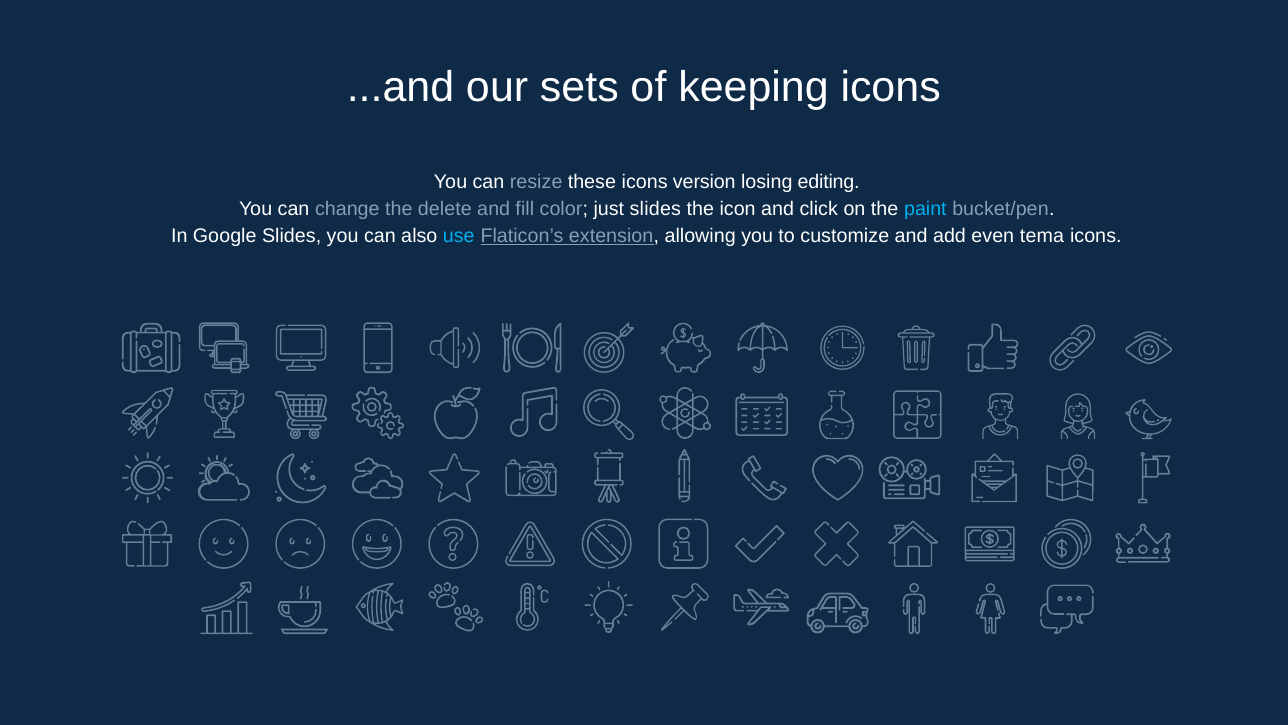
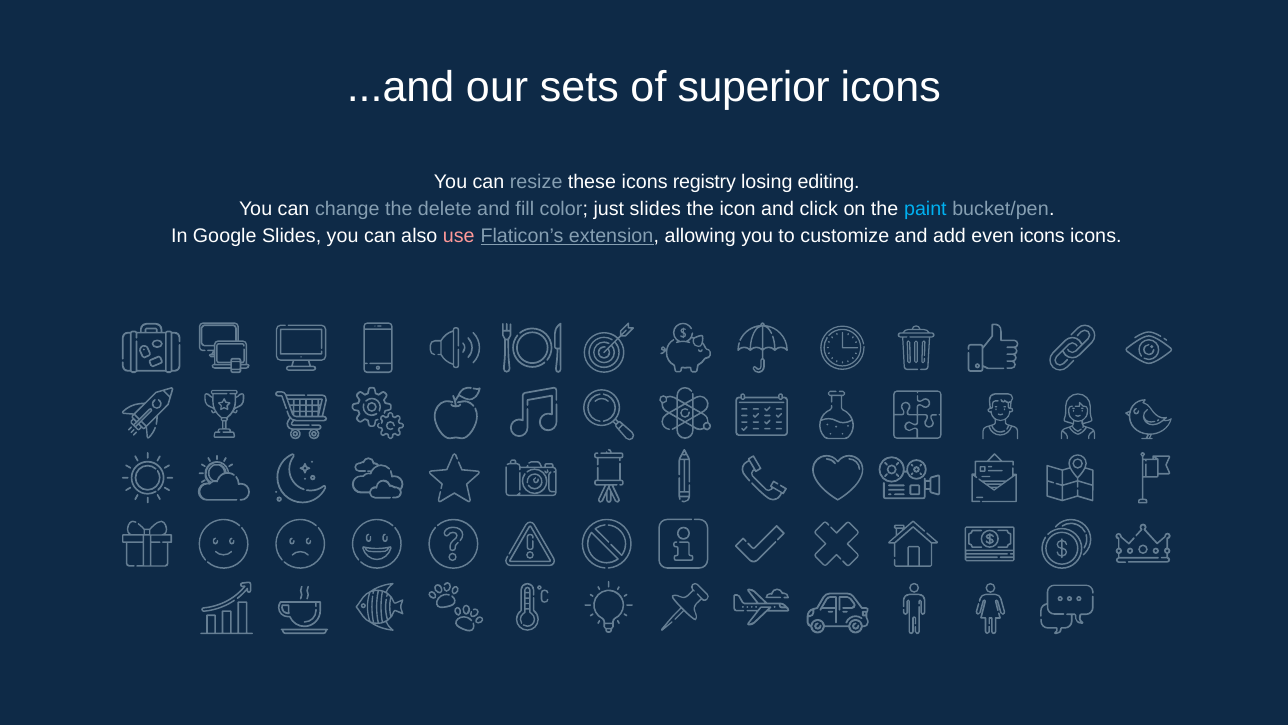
keeping: keeping -> superior (754, 87)
version: version -> registry (704, 182)
use colour: light blue -> pink (459, 236)
even tema: tema -> icons (1042, 236)
